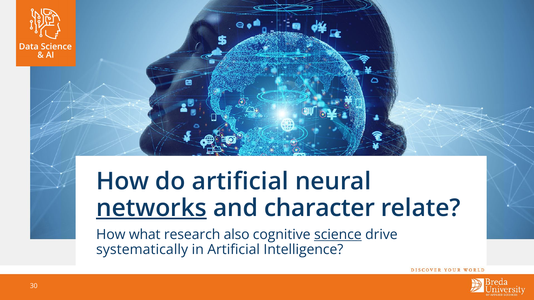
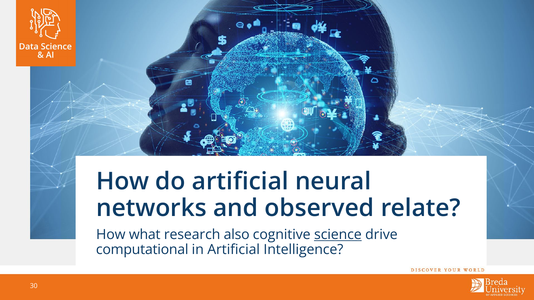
networks underline: present -> none (151, 208)
character: character -> observed (319, 208)
systematically: systematically -> computational (142, 250)
